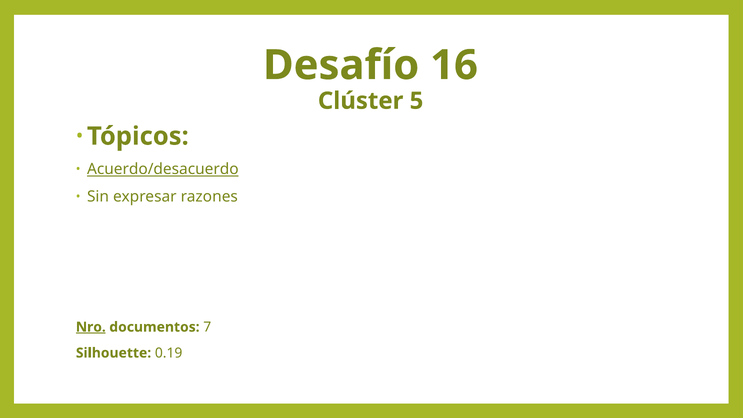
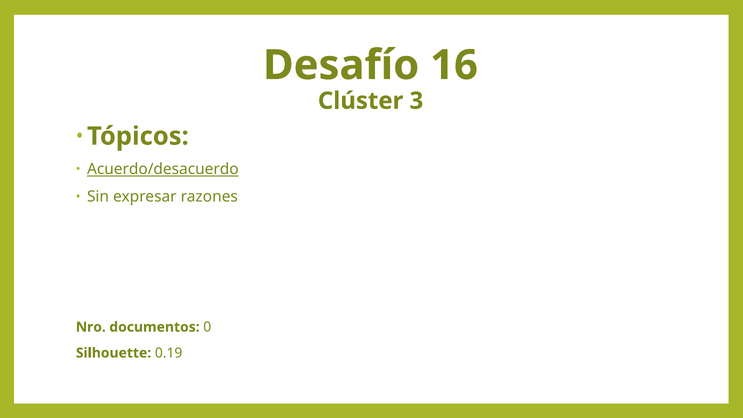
5: 5 -> 3 (416, 101)
Nro underline: present -> none (91, 327)
7: 7 -> 0 (207, 327)
